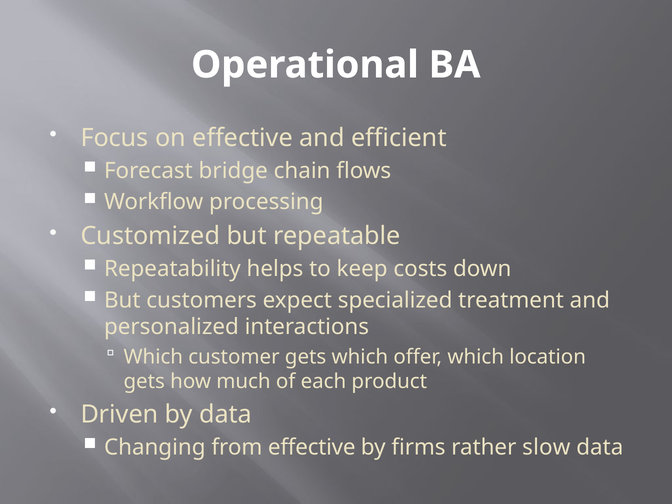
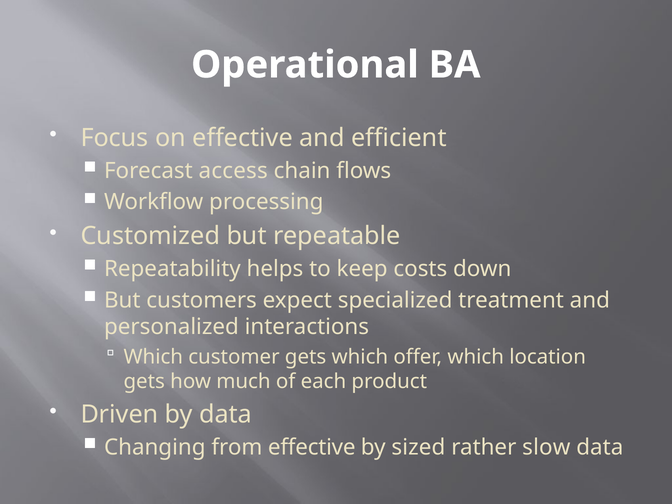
bridge: bridge -> access (233, 171)
firms: firms -> sized (418, 447)
